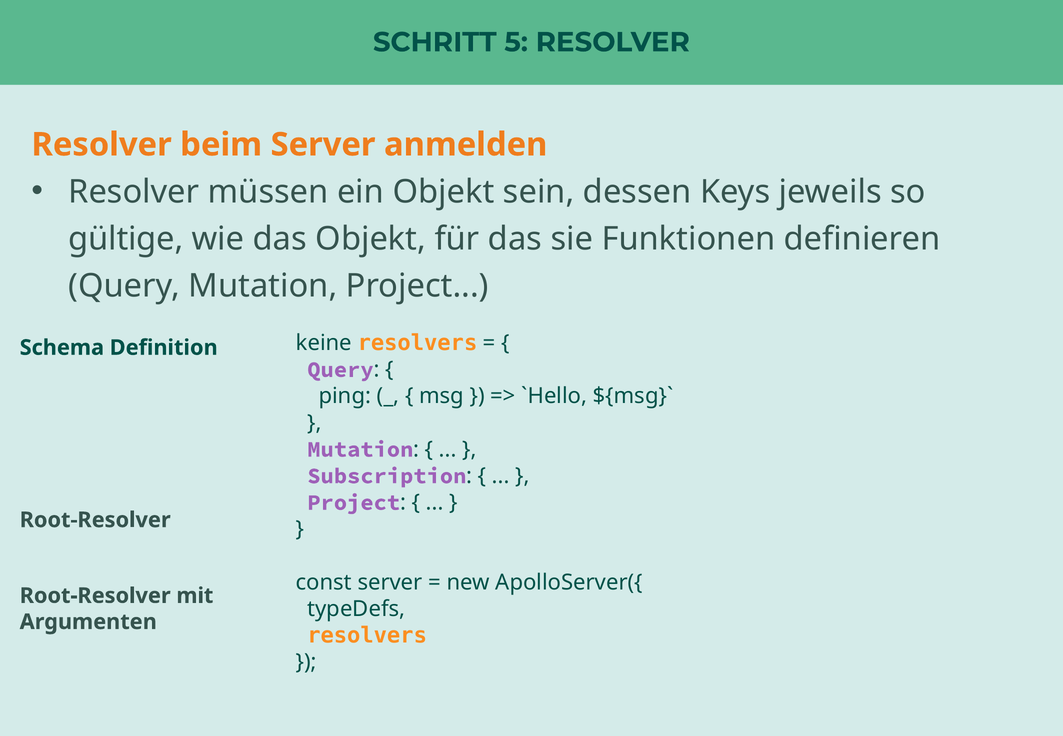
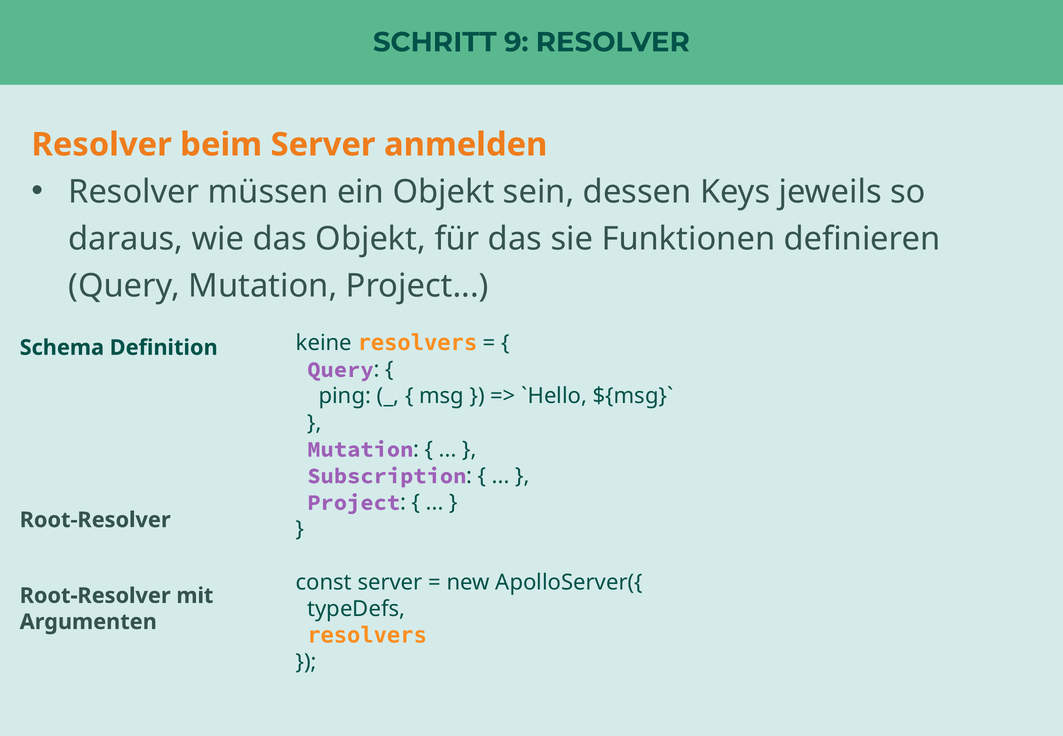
5: 5 -> 9 (516, 42)
gültige: gültige -> daraus (126, 239)
